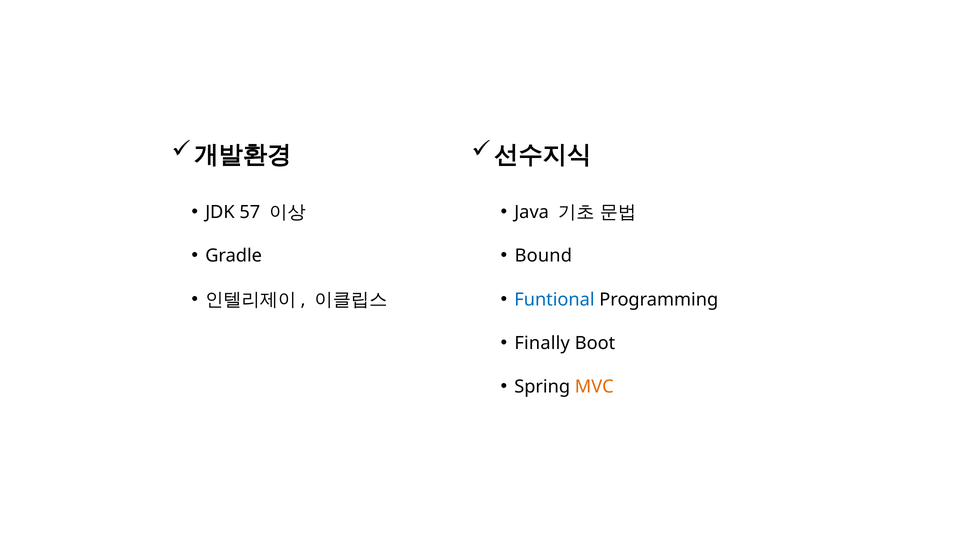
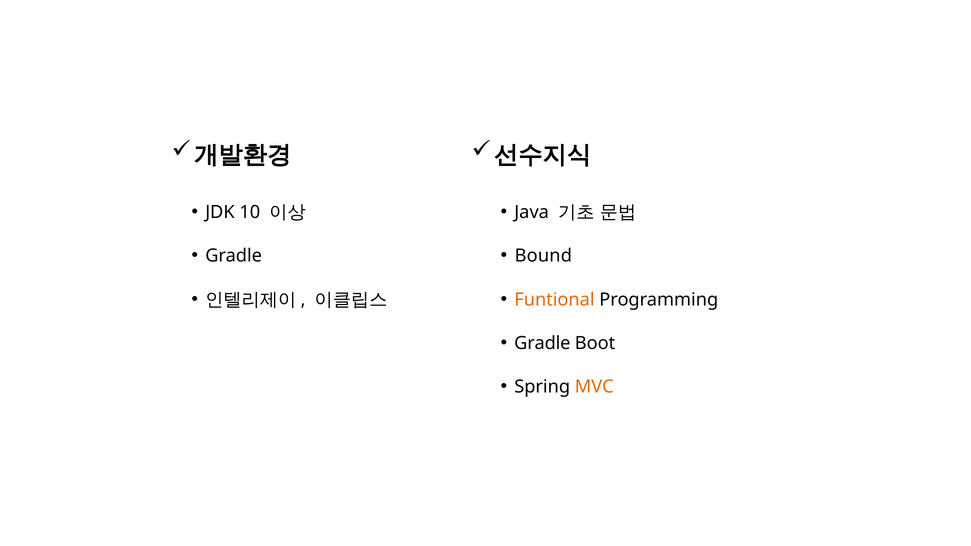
57: 57 -> 10 (250, 212)
Funtional colour: blue -> orange (554, 300)
Finally: Finally -> Gradle (542, 343)
